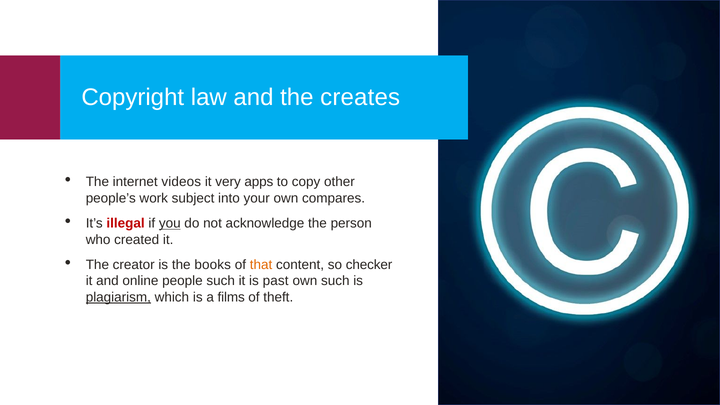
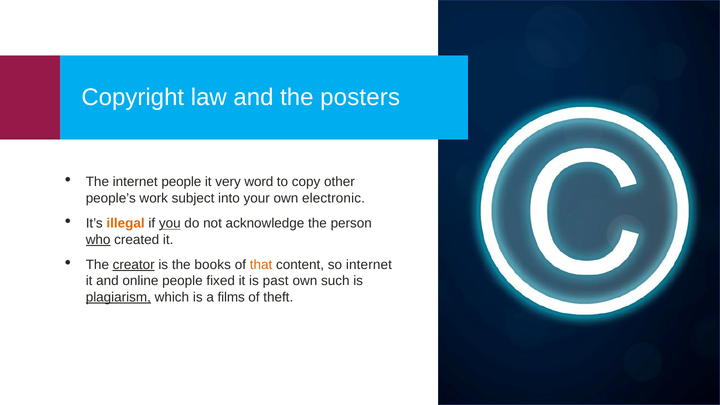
creates: creates -> posters (360, 97)
internet videos: videos -> people (181, 182)
apps: apps -> word (259, 182)
compares: compares -> electronic (333, 198)
illegal colour: red -> orange (126, 223)
who underline: none -> present (98, 240)
creator underline: none -> present (134, 265)
so checker: checker -> internet (369, 265)
people such: such -> fixed (221, 281)
